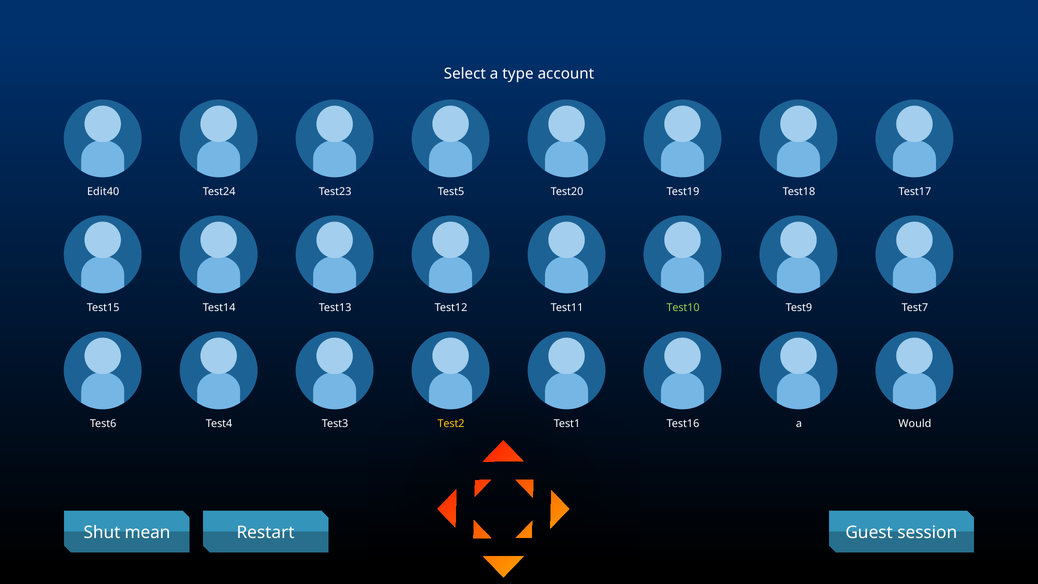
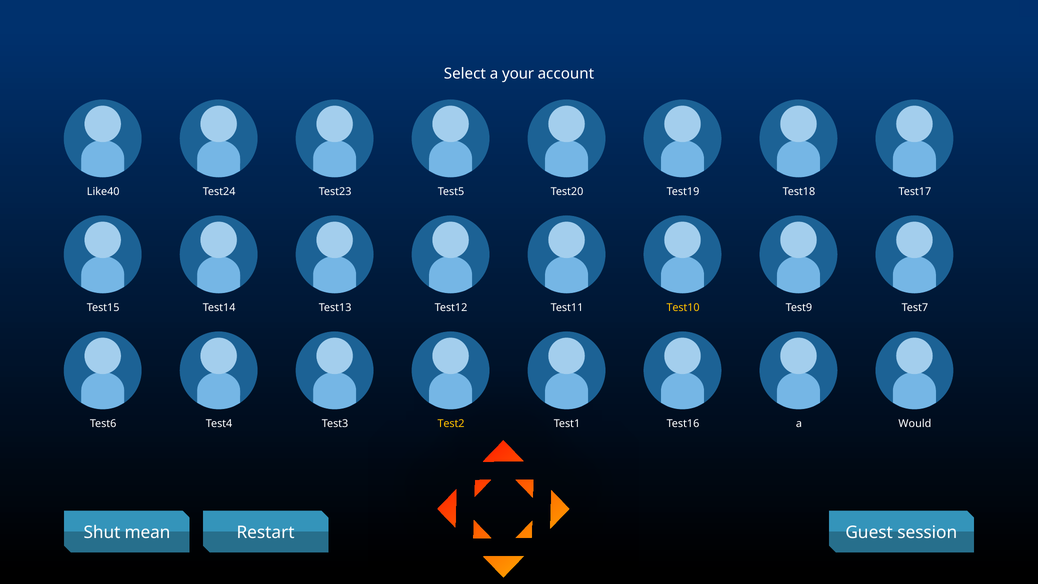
type: type -> your (518, 74)
Edit40: Edit40 -> Like40 (103, 192)
Test10 colour: light green -> yellow (683, 308)
